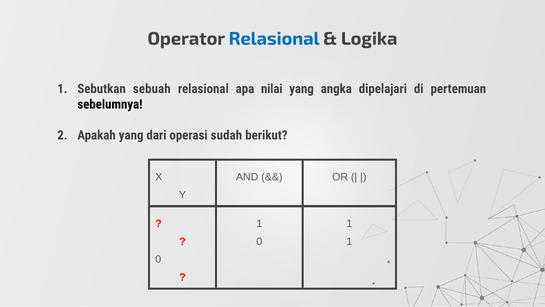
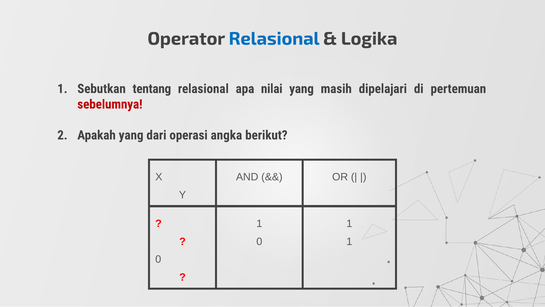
sebuah: sebuah -> tentang (152, 89)
angka: angka -> masih (336, 89)
sebelumnya colour: black -> red (110, 104)
sudah: sudah -> angka (226, 135)
